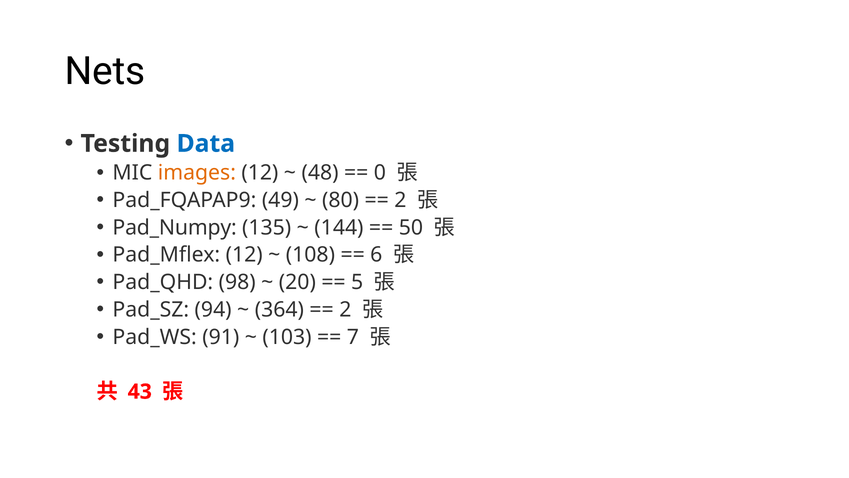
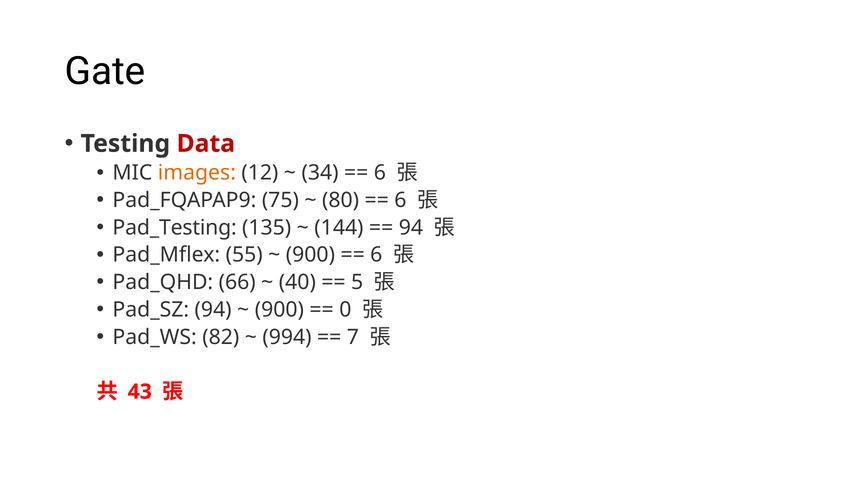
Nets: Nets -> Gate (105, 71)
Data colour: blue -> red (206, 143)
48: 48 -> 34 (320, 173)
0: 0 -> 6 (380, 173)
49: 49 -> 75 (280, 200)
2: 2 -> 6 (400, 200)
Pad_Numpy: Pad_Numpy -> Pad_Testing (175, 227)
50: 50 -> 94 (411, 227)
Pad_Mflex 12: 12 -> 55 (244, 255)
108: 108 -> 900 (310, 255)
98: 98 -> 66 (237, 282)
20: 20 -> 40 (297, 282)
364: 364 -> 900 (279, 309)
2: 2 -> 0 (345, 309)
91: 91 -> 82 (221, 337)
103: 103 -> 994 (287, 337)
